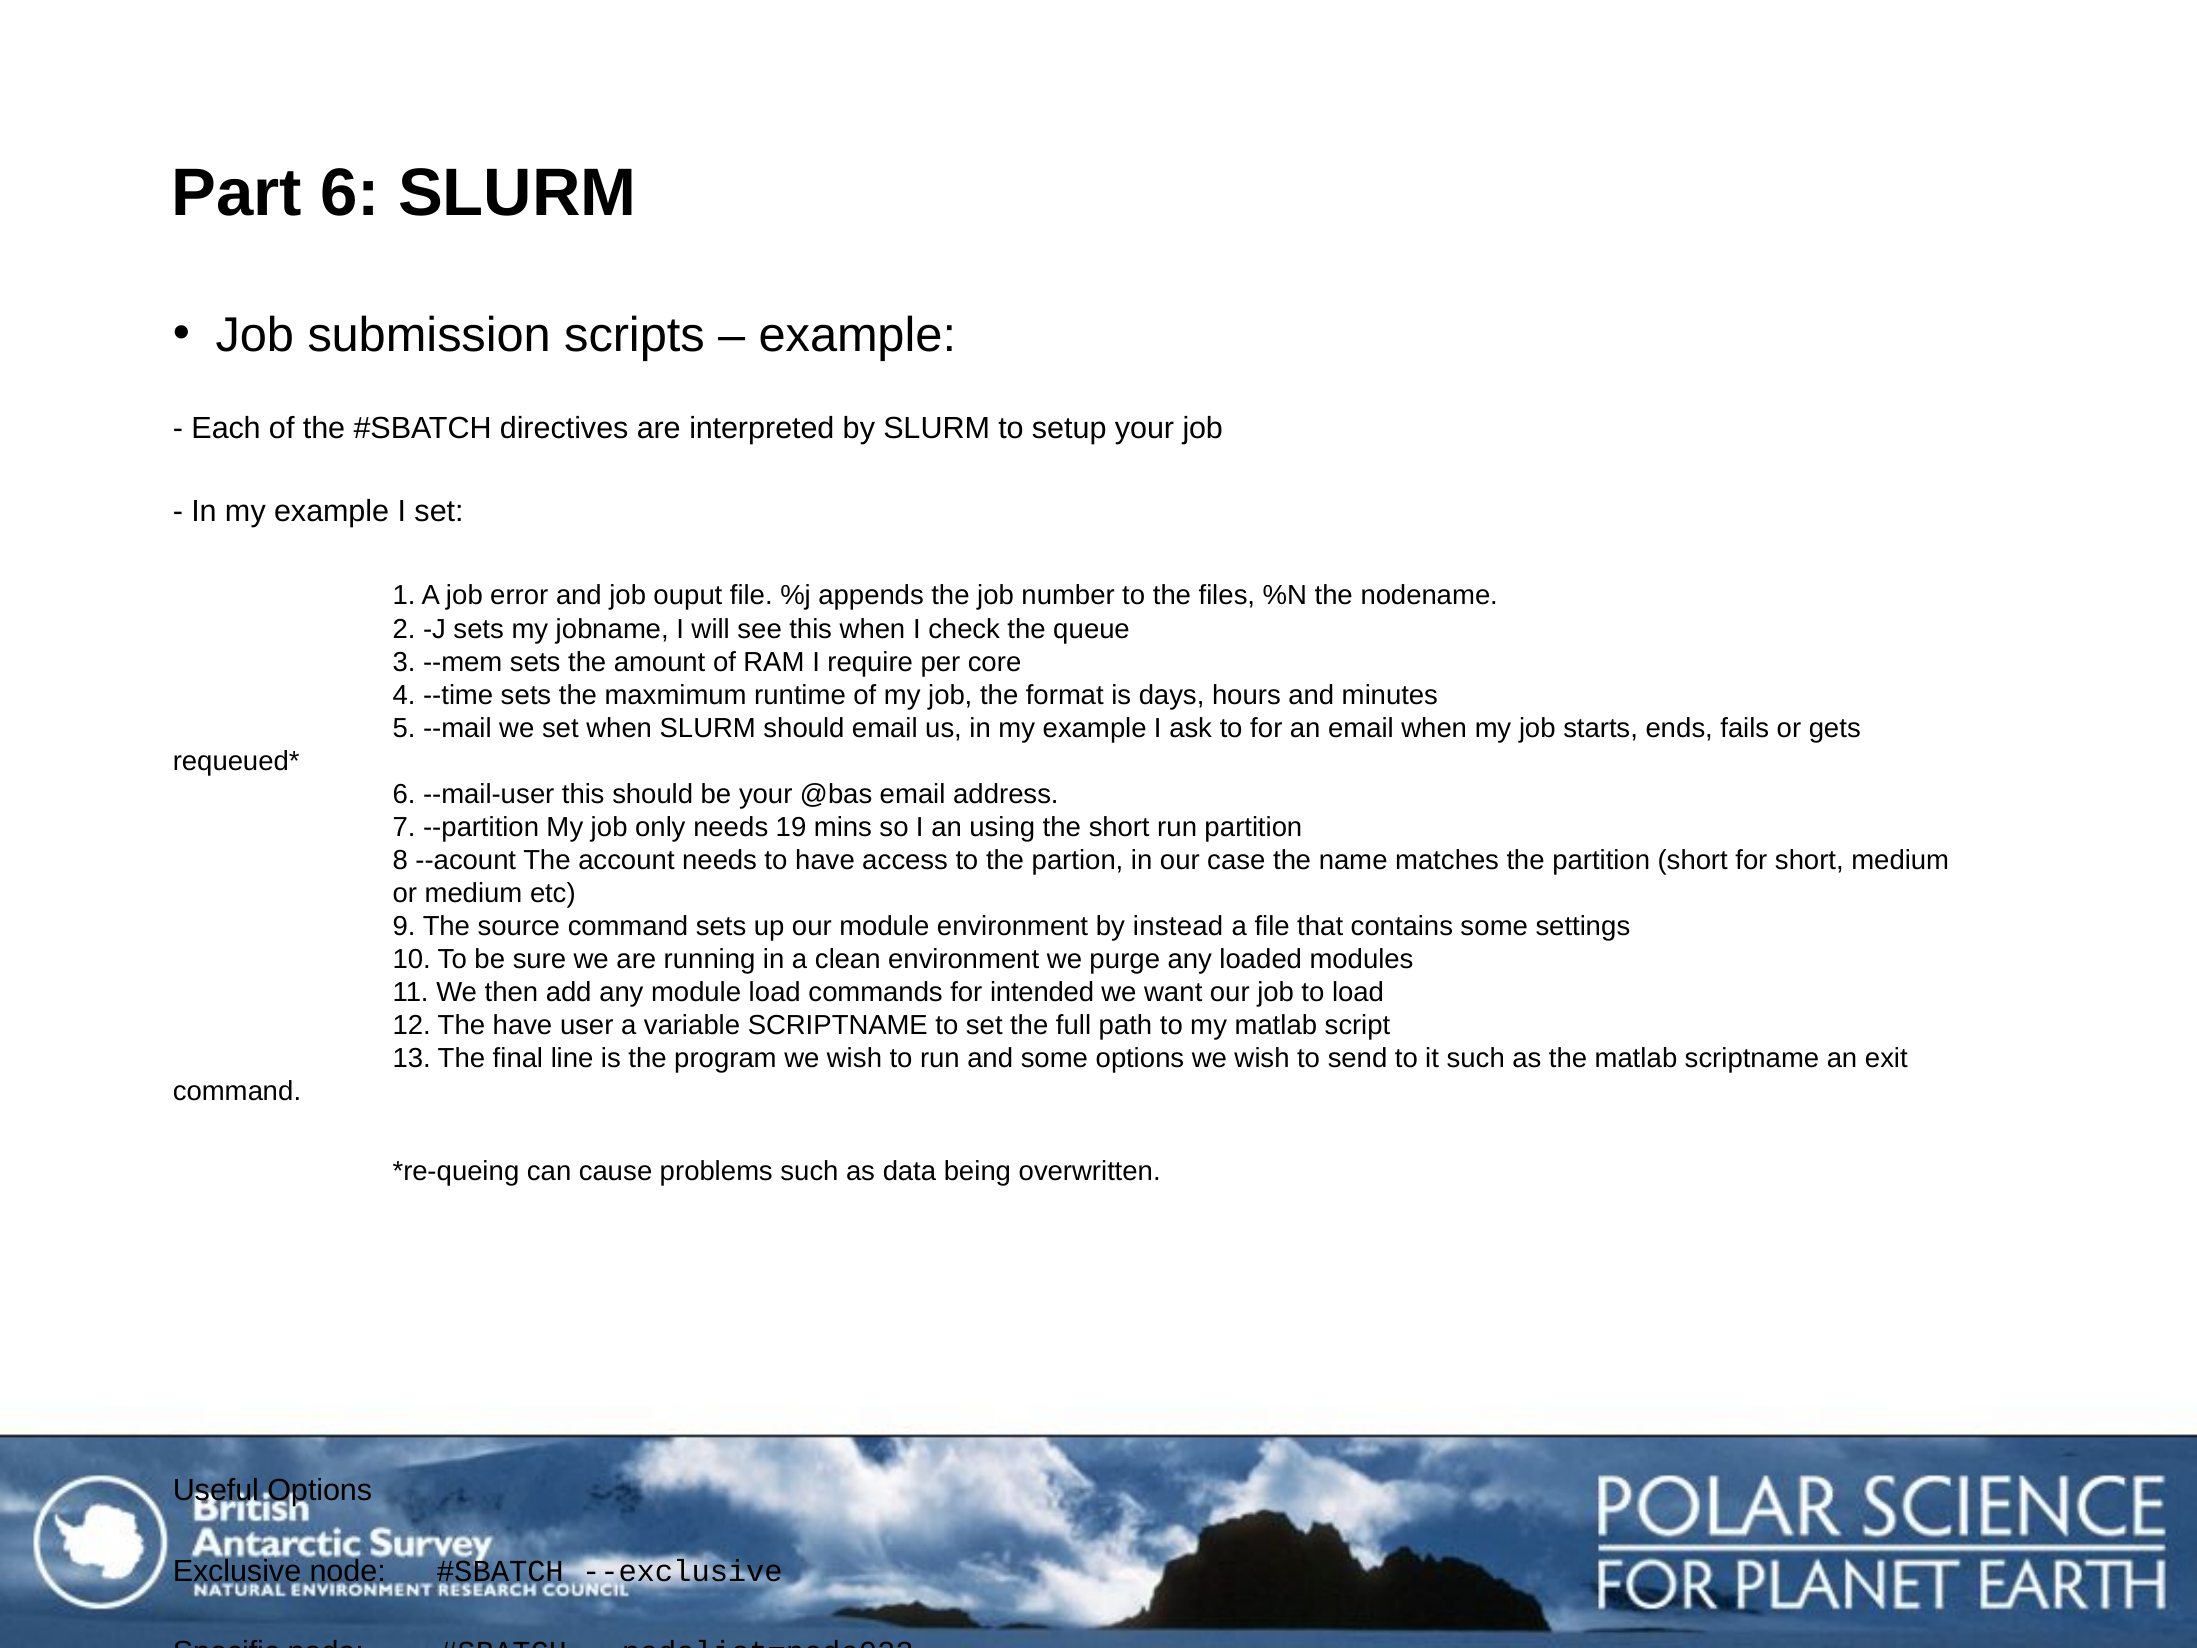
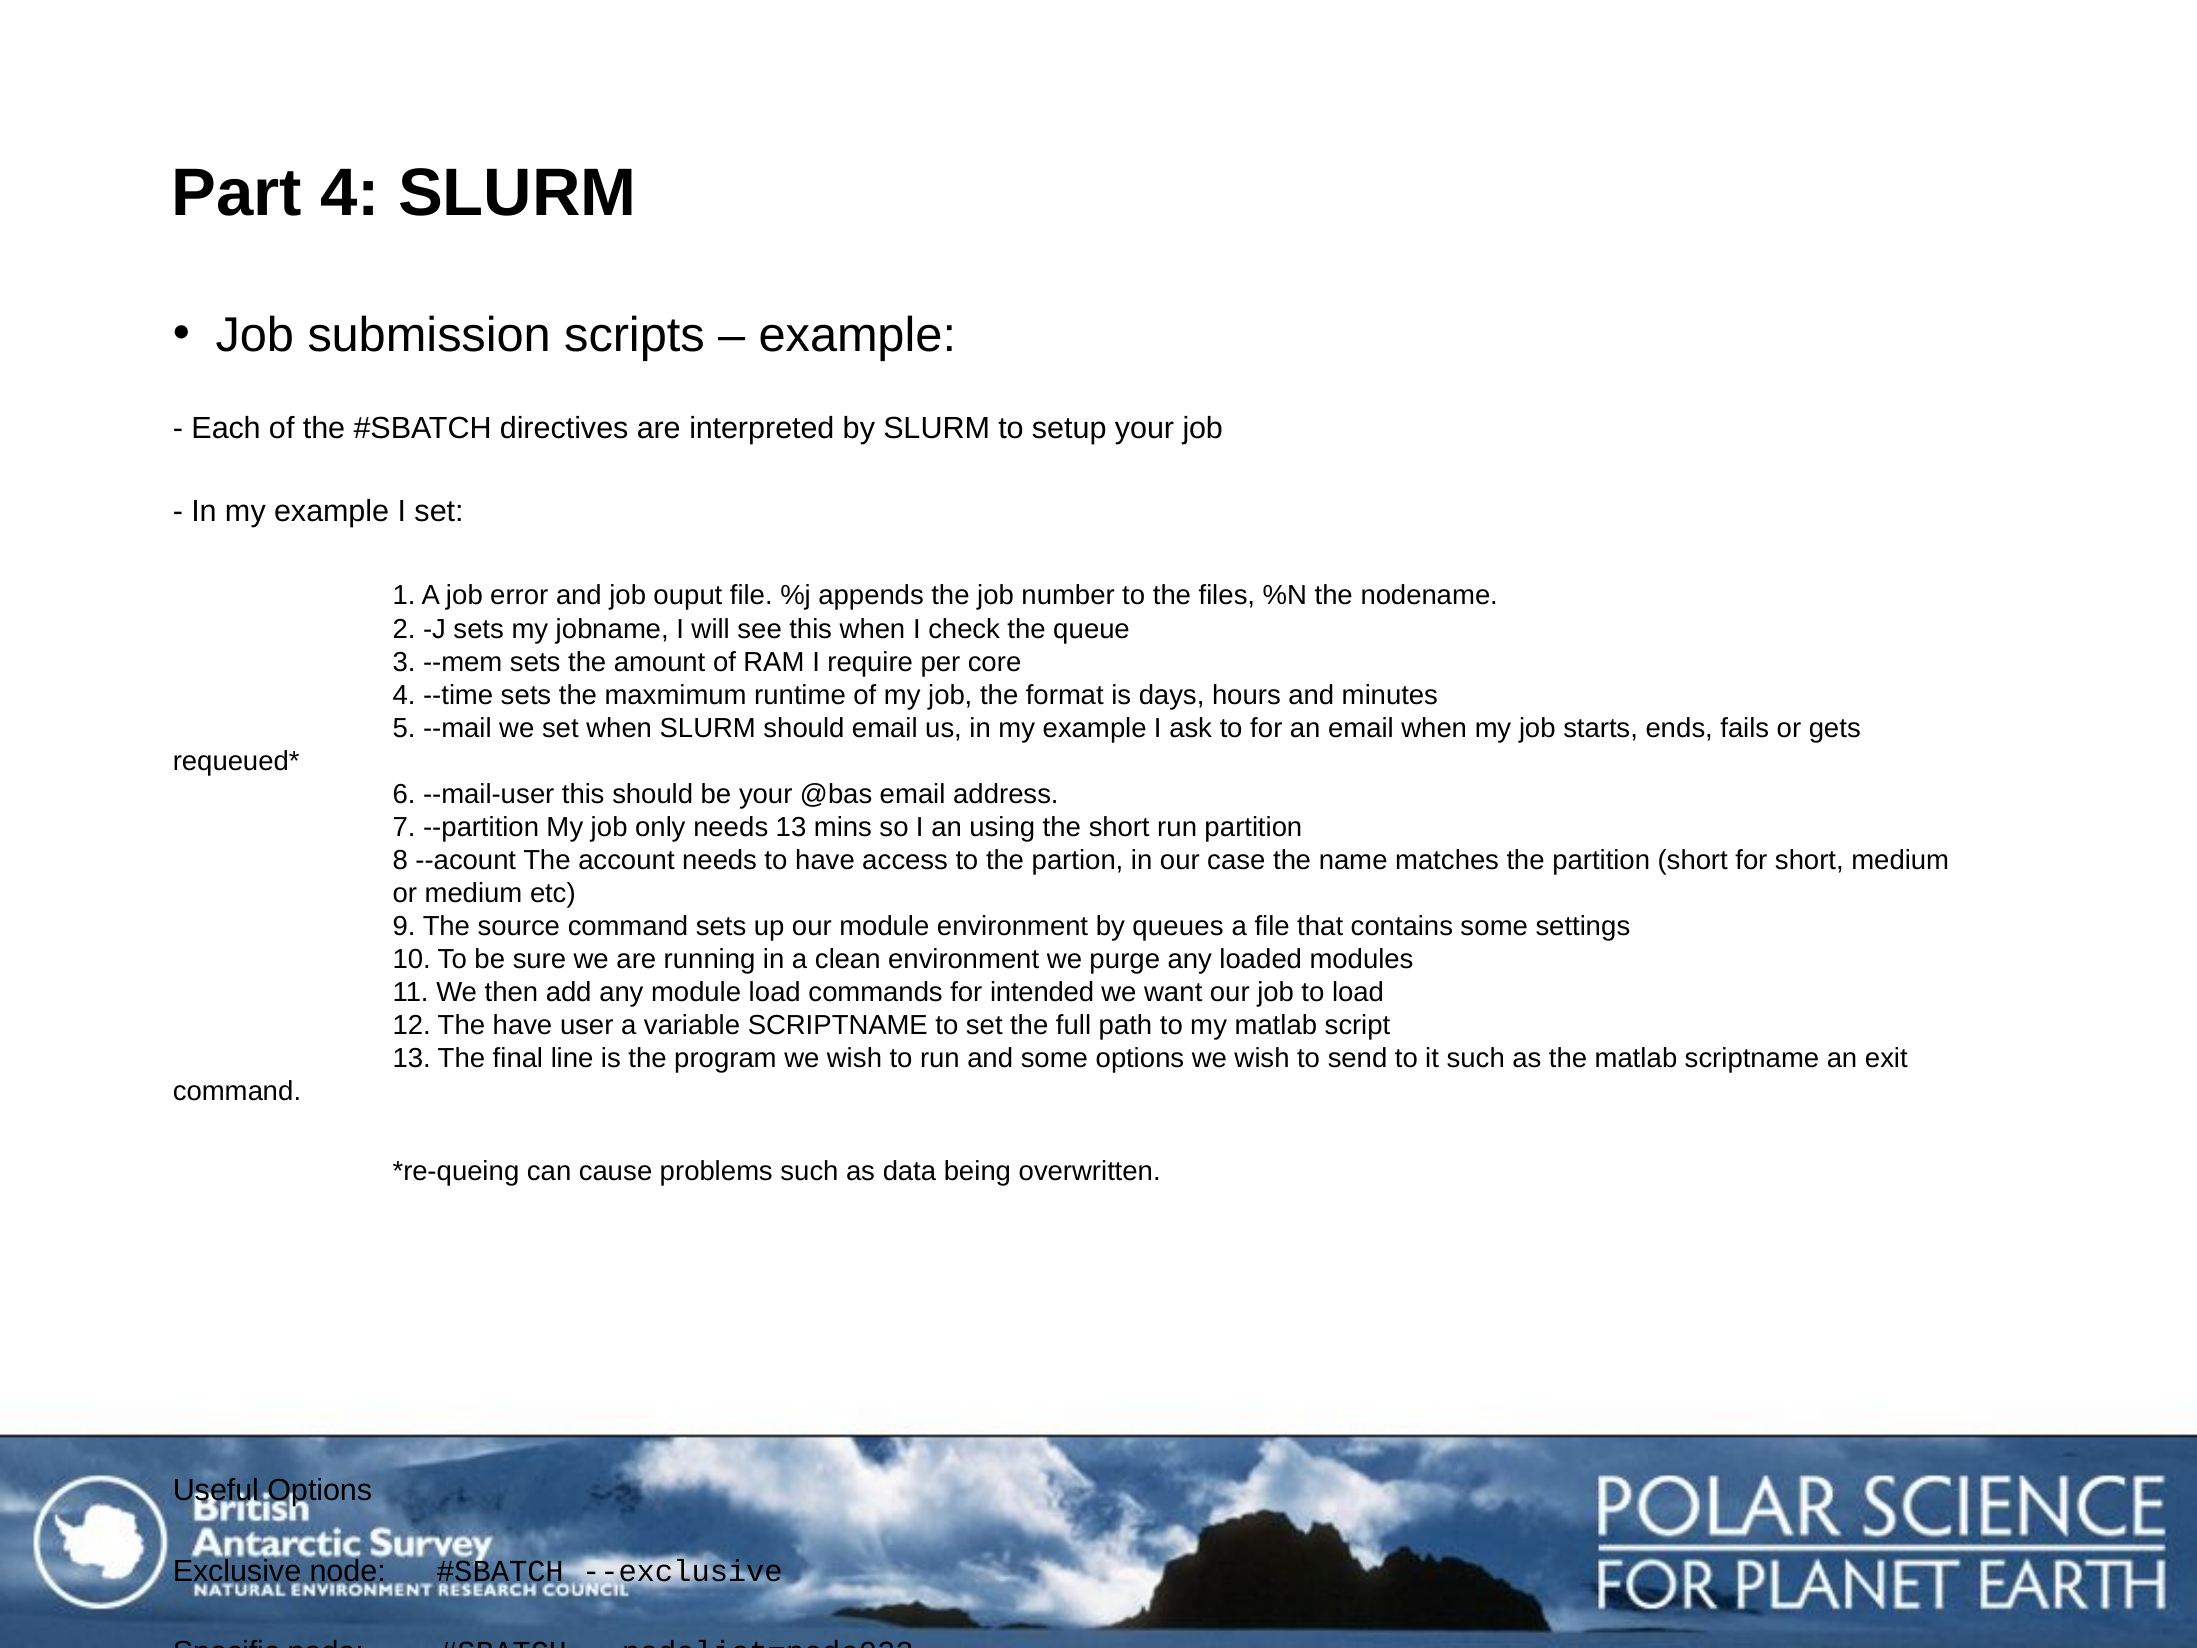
Part 6: 6 -> 4 (350, 193)
needs 19: 19 -> 13 (791, 827)
instead: instead -> queues (1178, 926)
